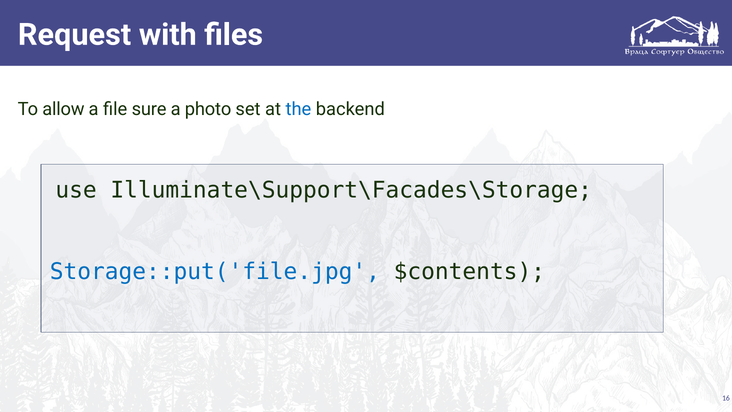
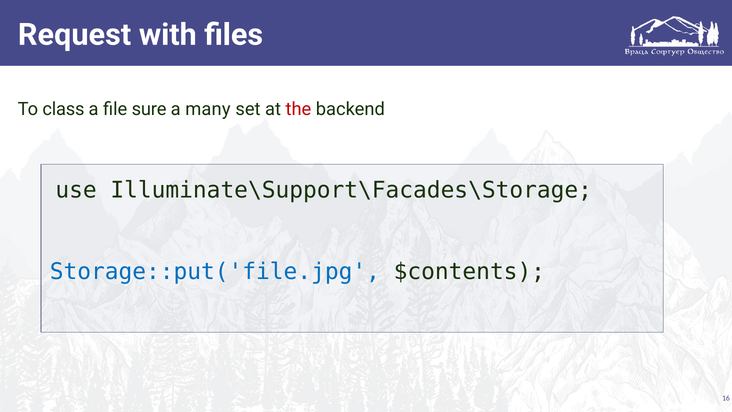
allow: allow -> class (63, 109)
photo: photo -> many (208, 109)
the colour: blue -> red (298, 109)
